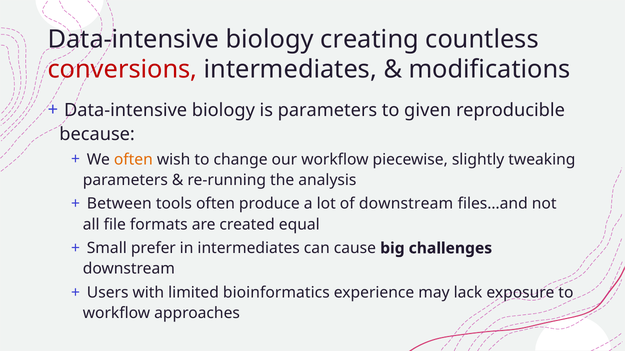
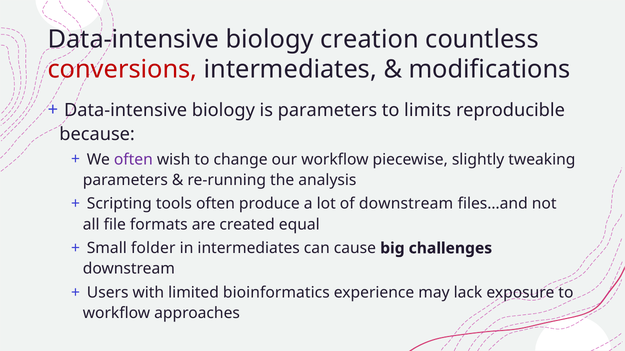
creating: creating -> creation (370, 39)
given: given -> limits (428, 110)
often colour: orange -> purple (133, 160)
Between: Between -> Scripting (119, 204)
prefer: prefer -> folder (153, 249)
